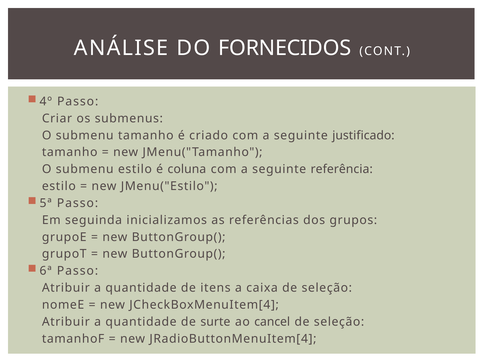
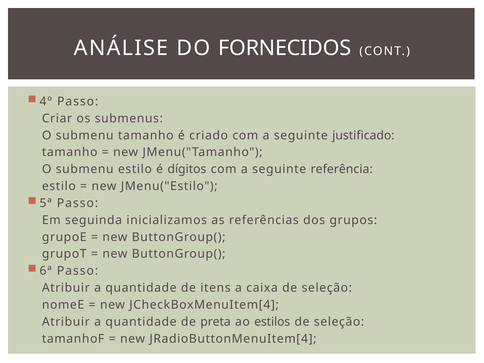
coluna: coluna -> dígitos (187, 169)
surte: surte -> preta (216, 322)
cancel: cancel -> estilos (272, 322)
